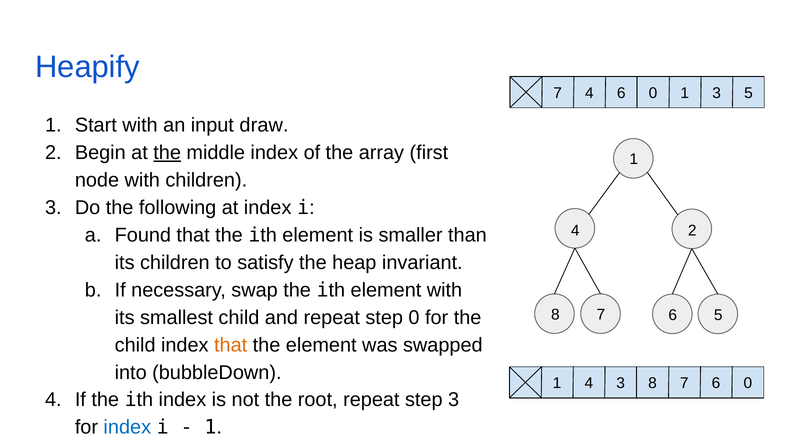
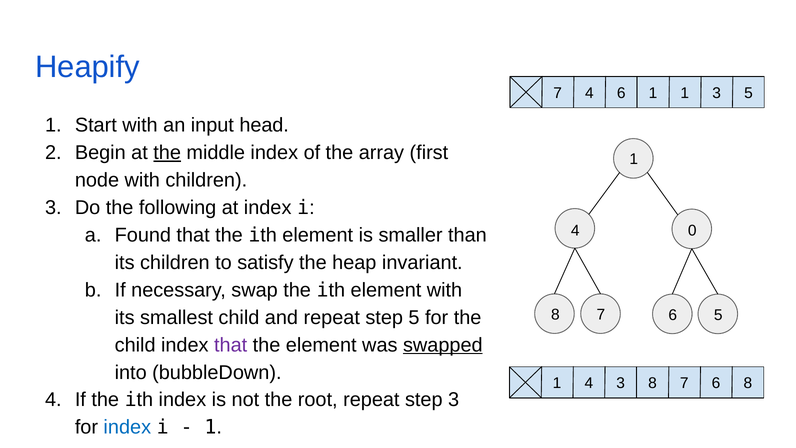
4 6 0: 0 -> 1 (653, 93)
draw: draw -> head (264, 125)
4 2: 2 -> 0 (692, 230)
step 0: 0 -> 5 (414, 317)
that colour: orange -> purple (231, 345)
swapped underline: none -> present (443, 345)
7 6 0: 0 -> 8 (748, 383)
